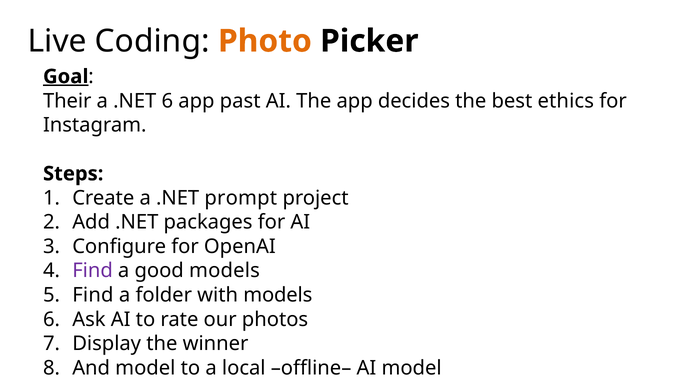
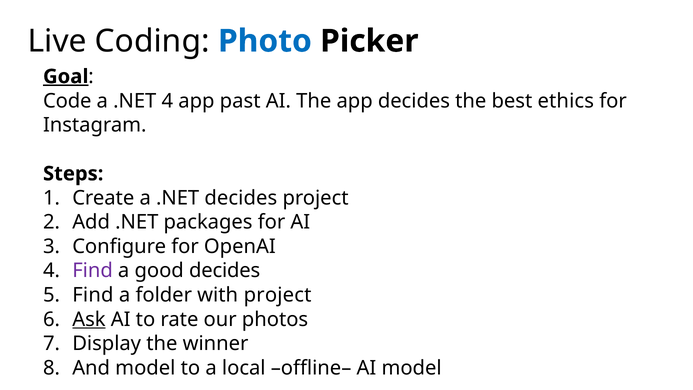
Photo colour: orange -> blue (265, 41)
Their: Their -> Code (67, 101)
.NET 6: 6 -> 4 (167, 101)
.NET prompt: prompt -> decides (241, 198)
good models: models -> decides (225, 271)
with models: models -> project (278, 295)
Ask underline: none -> present (89, 319)
